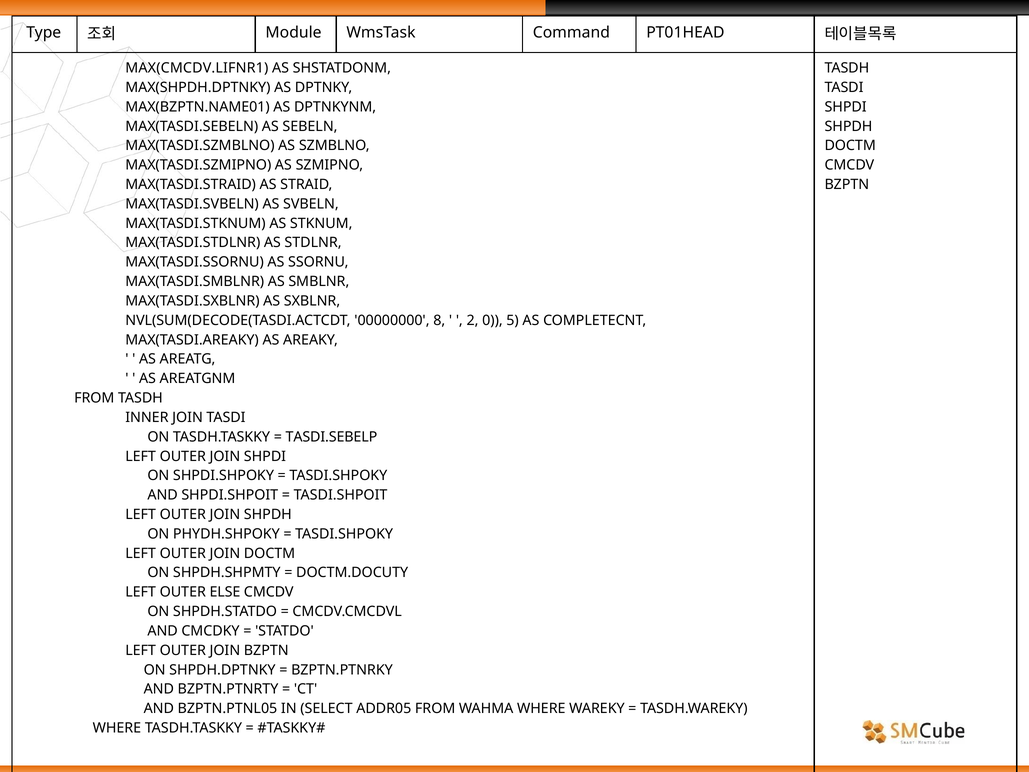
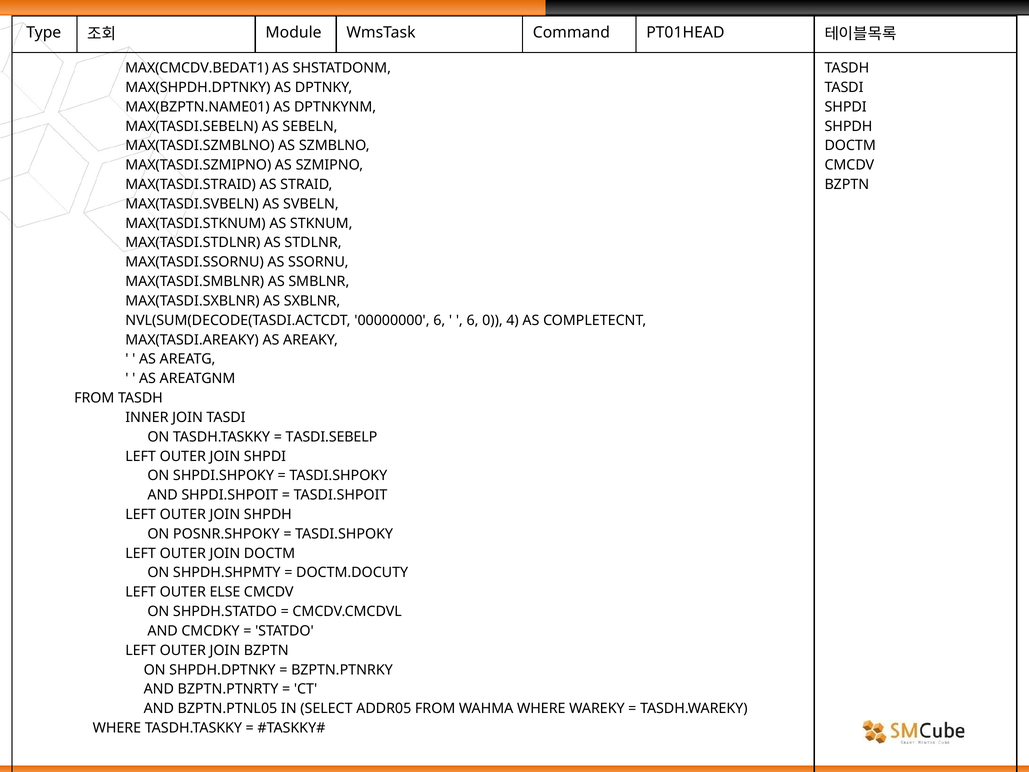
MAX(CMCDV.LIFNR1: MAX(CMCDV.LIFNR1 -> MAX(CMCDV.BEDAT1 (197, 68)
00000000 8: 8 -> 6 (439, 320)
2: 2 -> 6 (472, 320)
5: 5 -> 4 (513, 320)
PHYDH.SHPOKY: PHYDH.SHPOKY -> POSNR.SHPOKY (226, 534)
